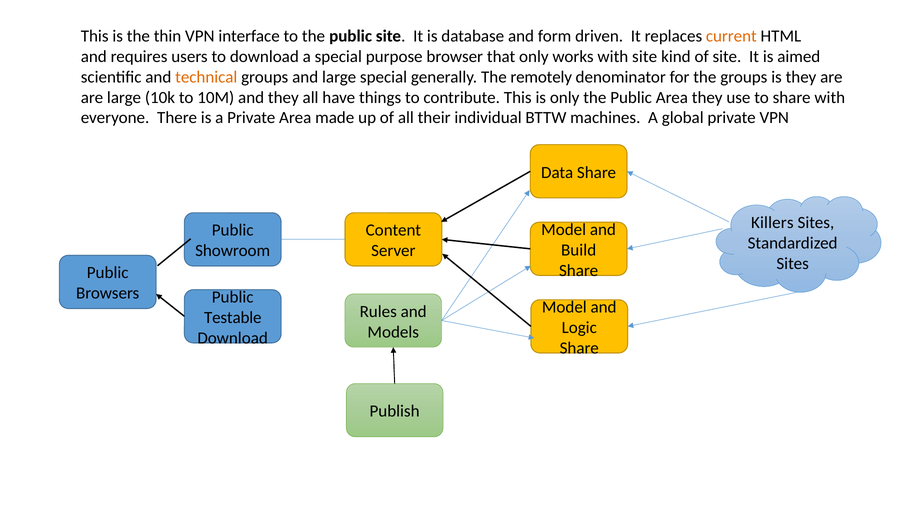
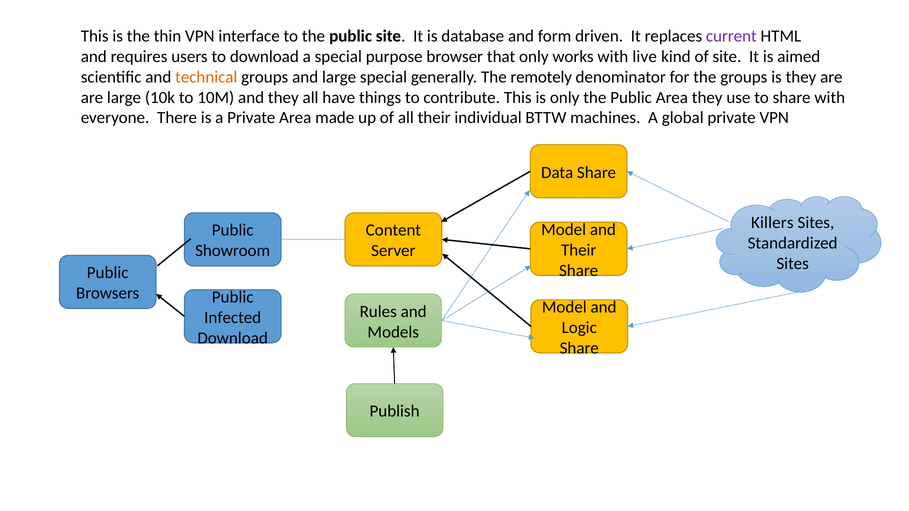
current colour: orange -> purple (731, 36)
with site: site -> live (645, 57)
Build: Build -> Their (579, 250)
Testable: Testable -> Infected (233, 318)
